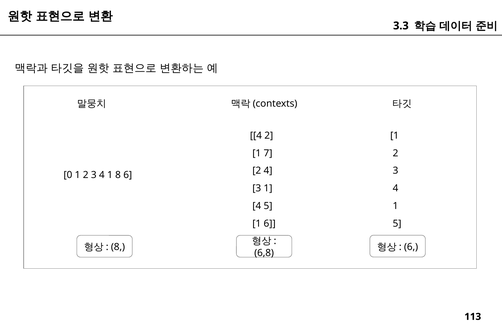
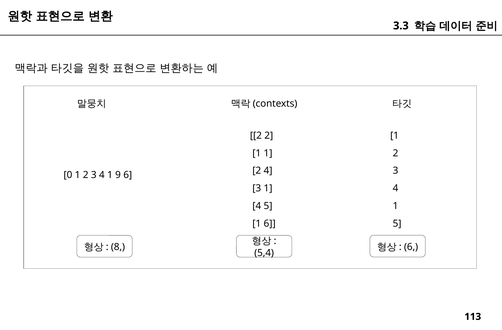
4: 4 -> 2 (256, 135)
1 7: 7 -> 1 (268, 153)
1 8: 8 -> 9 (118, 175)
6,8: 6,8 -> 5,4 (264, 253)
